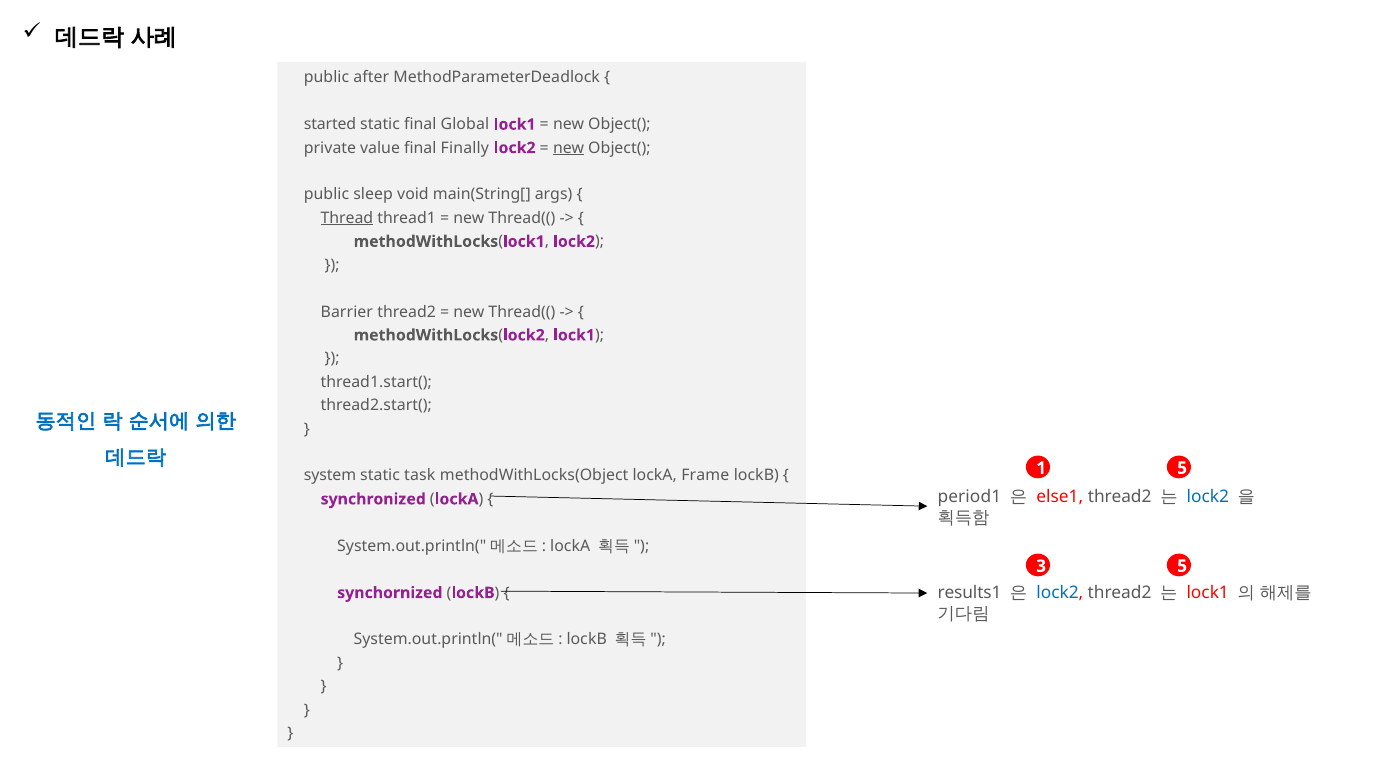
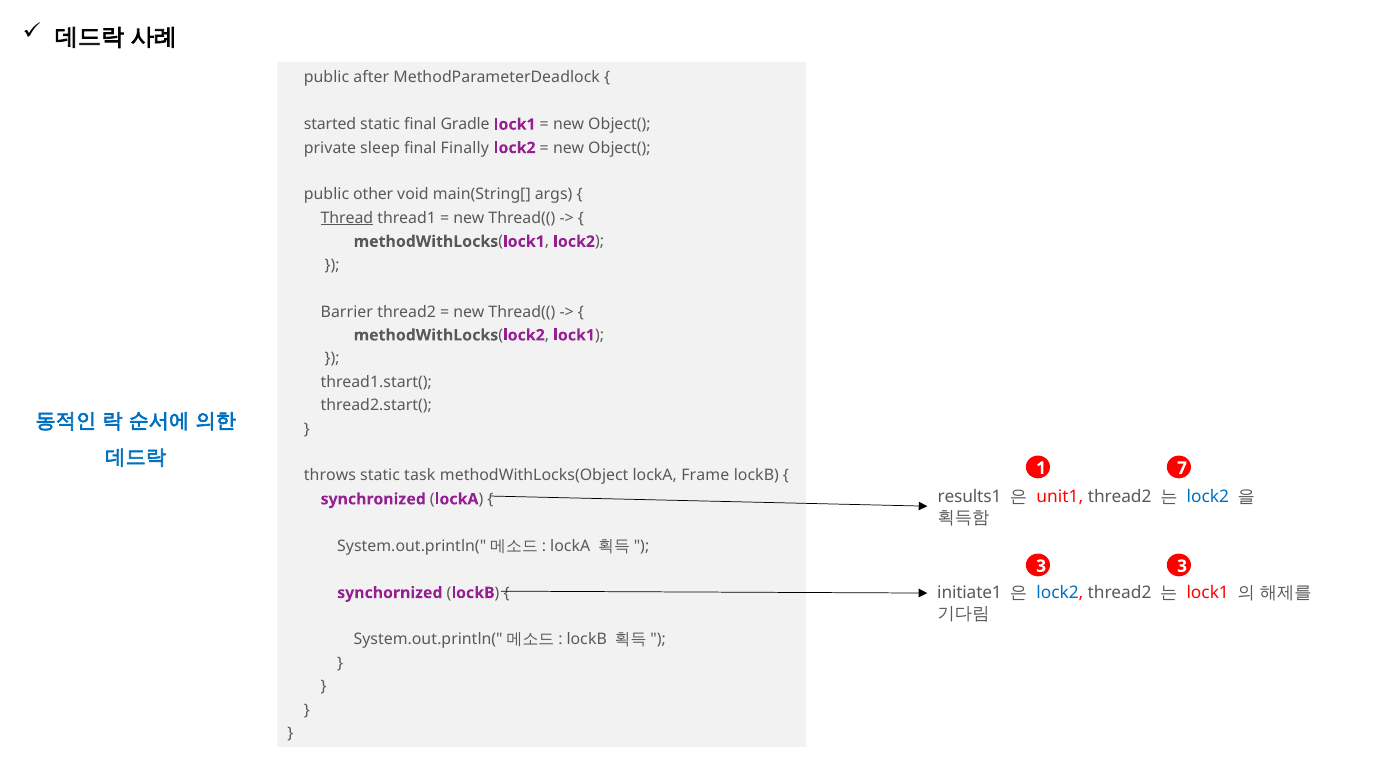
Global: Global -> Gradle (465, 124)
value: value -> sleep (380, 148)
new underline: present -> none (569, 148)
sleep: sleep -> other (373, 195)
1 5: 5 -> 7 (1182, 468)
system: system -> throws (330, 476)
period1: period1 -> results1 (969, 497)
else1: else1 -> unit1 (1060, 497)
3 5: 5 -> 3 (1182, 566)
results1: results1 -> initiate1 (970, 593)
